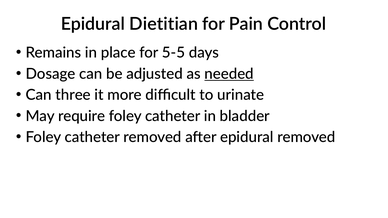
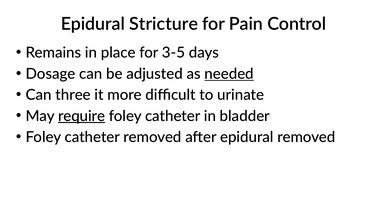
Dietitian: Dietitian -> Stricture (164, 24)
5-5: 5-5 -> 3-5 (173, 53)
require underline: none -> present (82, 116)
